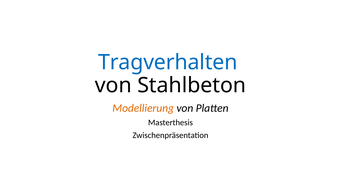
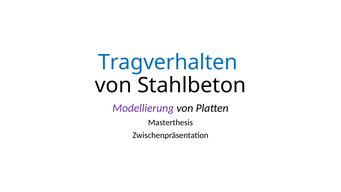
Modellierung colour: orange -> purple (143, 108)
